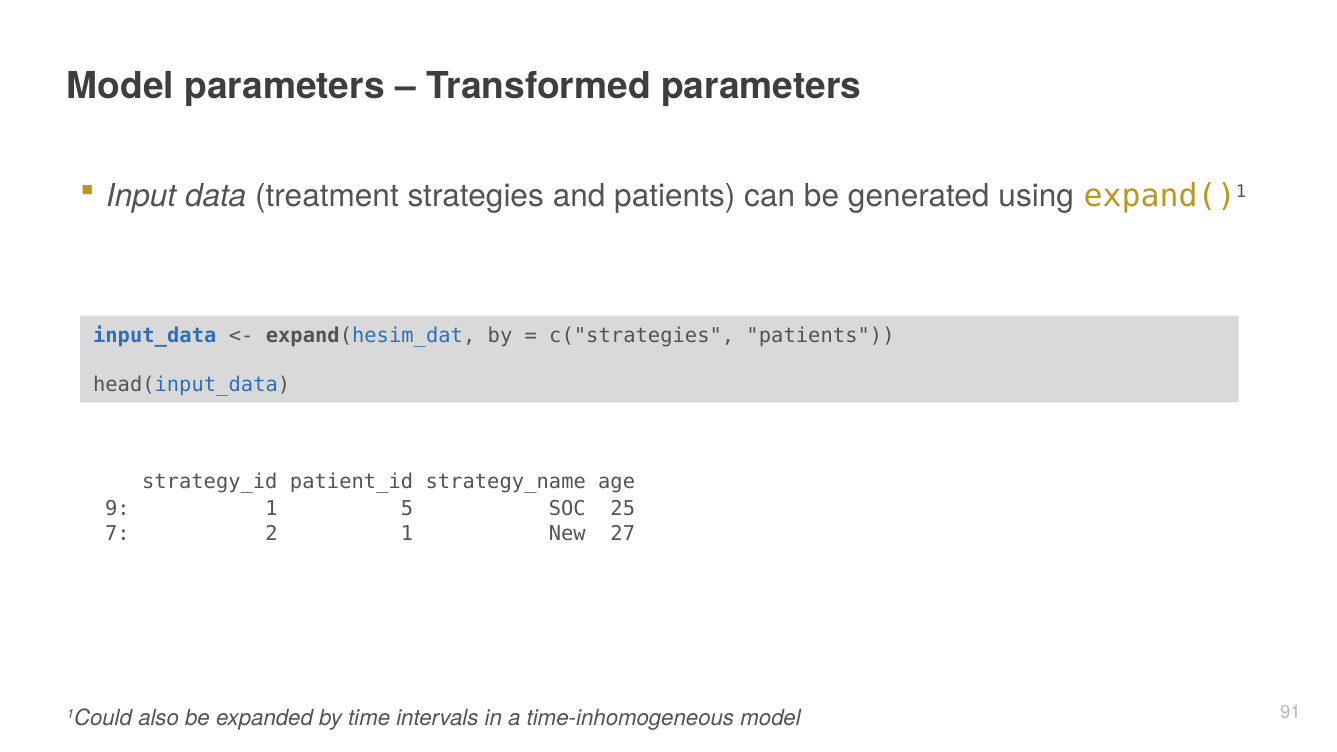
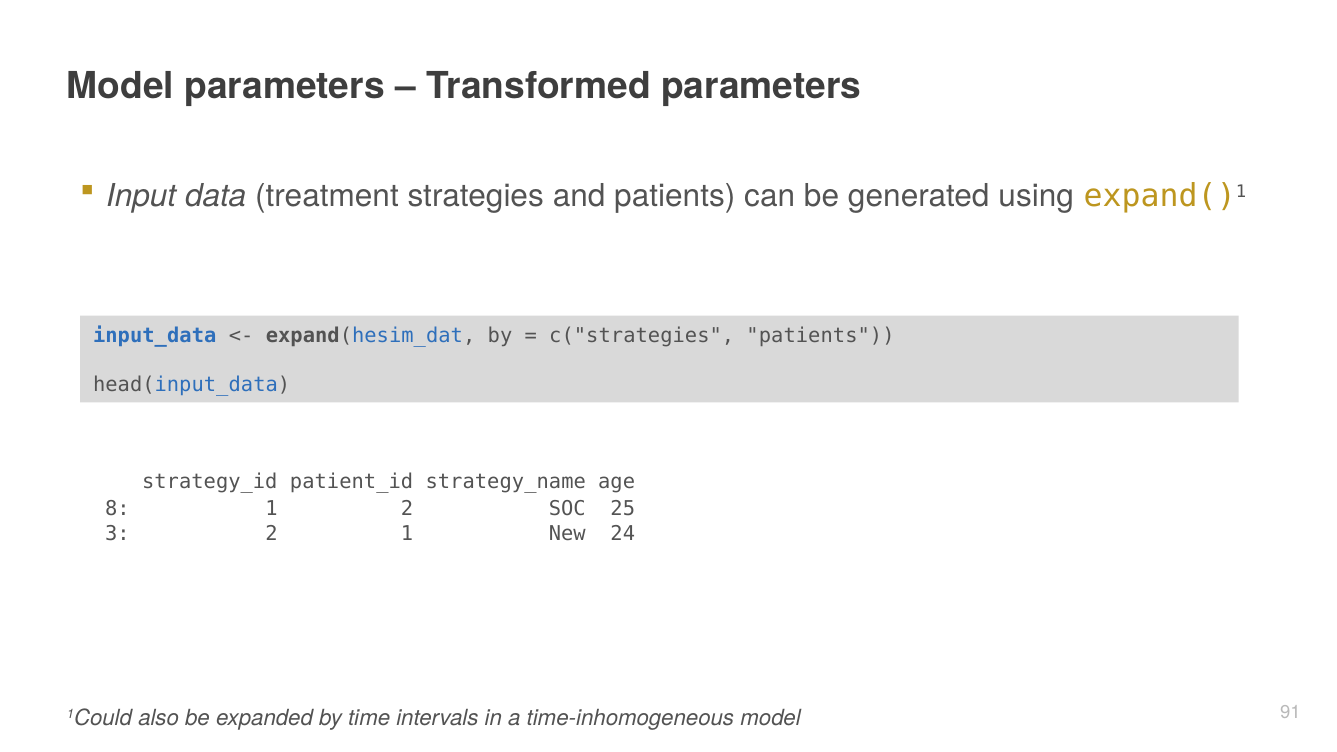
9: 9 -> 8 (117, 509)
1 5: 5 -> 2 (407, 509)
7: 7 -> 3 (117, 534)
27: 27 -> 24 (623, 534)
